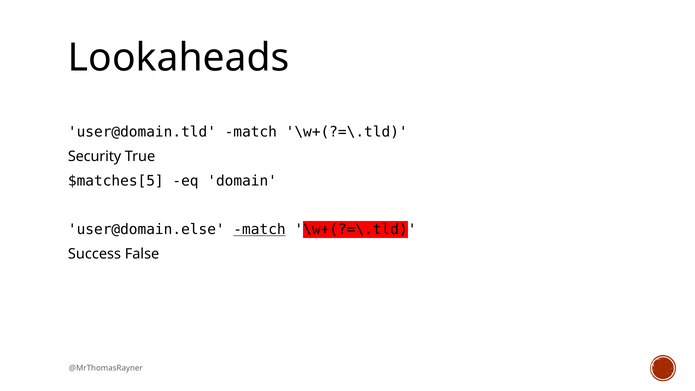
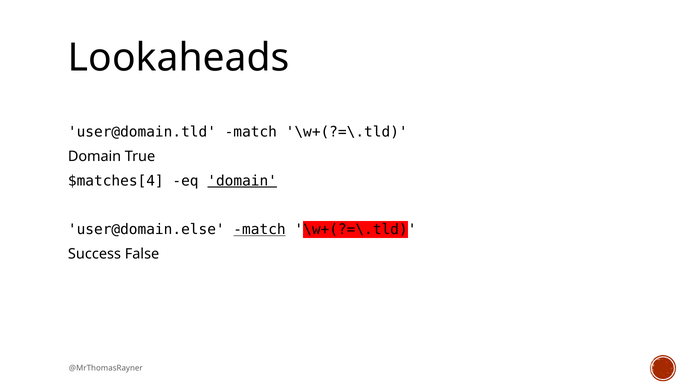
Security: Security -> Domain (95, 156)
$matches[5: $matches[5 -> $matches[4 (116, 181)
domain underline: none -> present (242, 181)
